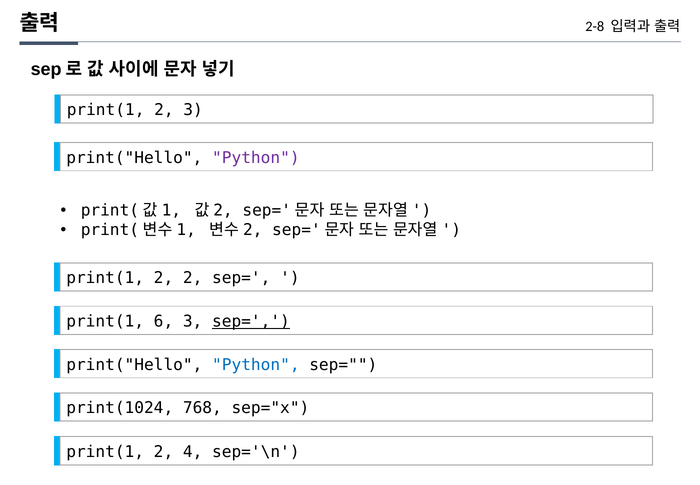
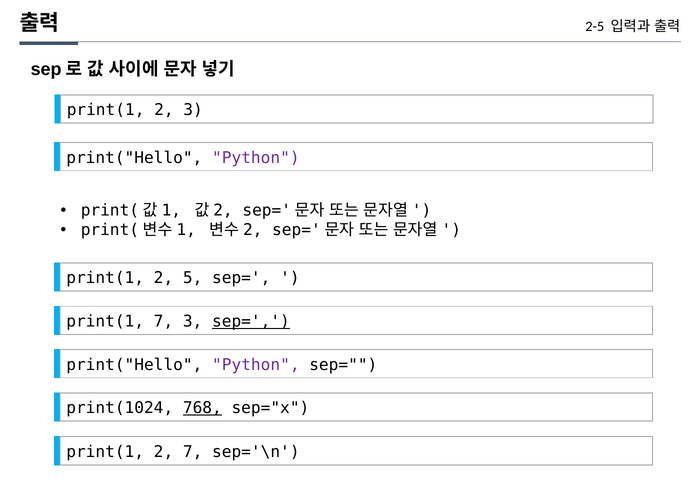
2-8: 2-8 -> 2-5 (595, 27)
2 2: 2 -> 5 (193, 278)
print(1 6: 6 -> 7 (163, 321)
Python colour: blue -> purple (256, 364)
768 underline: none -> present (202, 408)
2 4: 4 -> 7 (193, 452)
